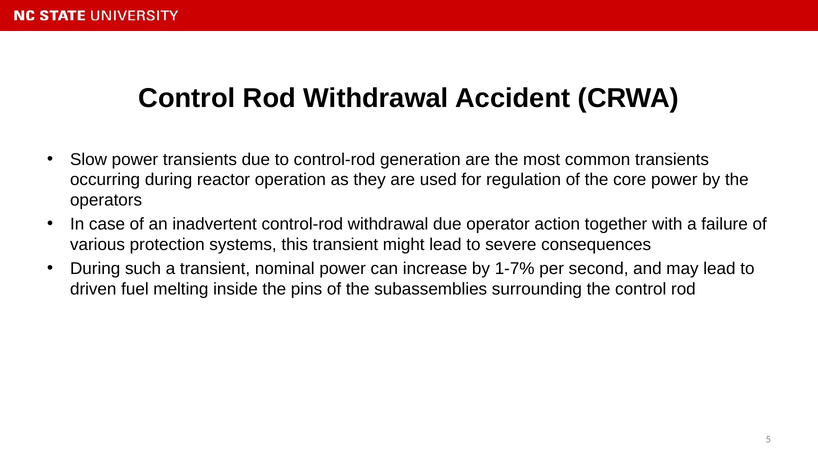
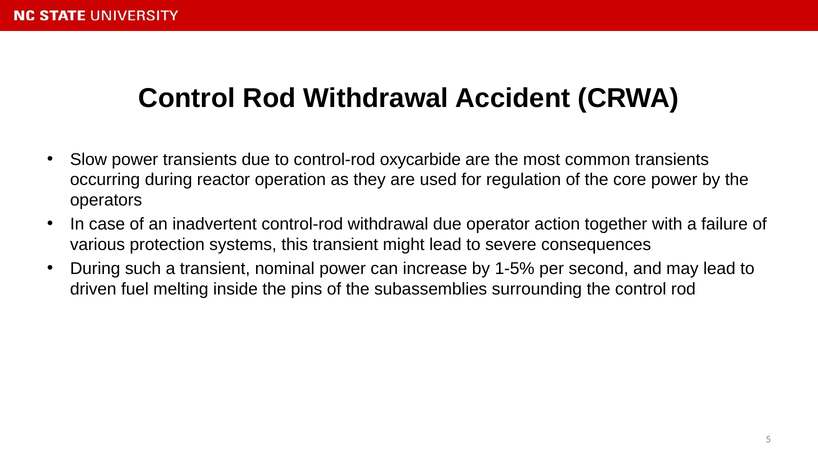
generation: generation -> oxycarbide (420, 159)
1-7%: 1-7% -> 1-5% (515, 269)
